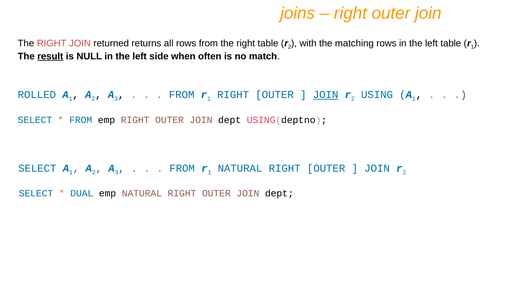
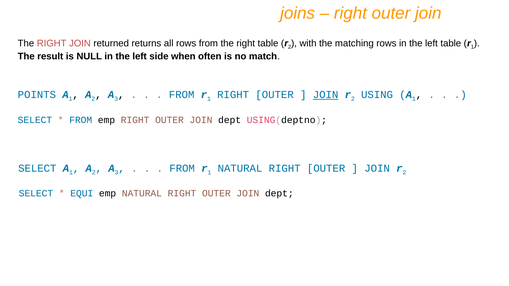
result underline: present -> none (50, 56)
ROLLED: ROLLED -> POINTS (37, 95)
DUAL: DUAL -> EQUI (82, 193)
